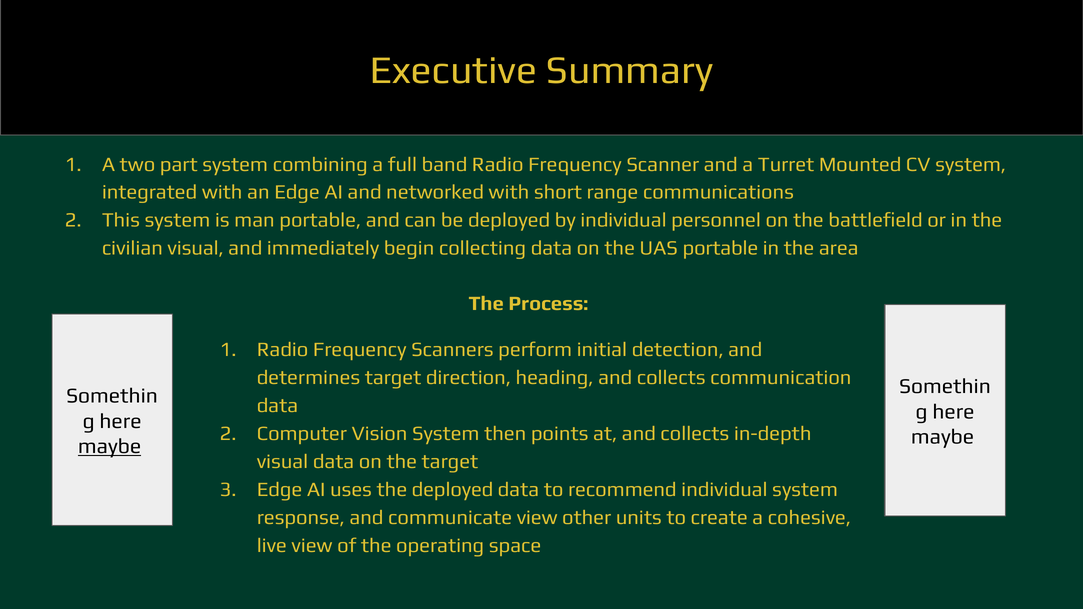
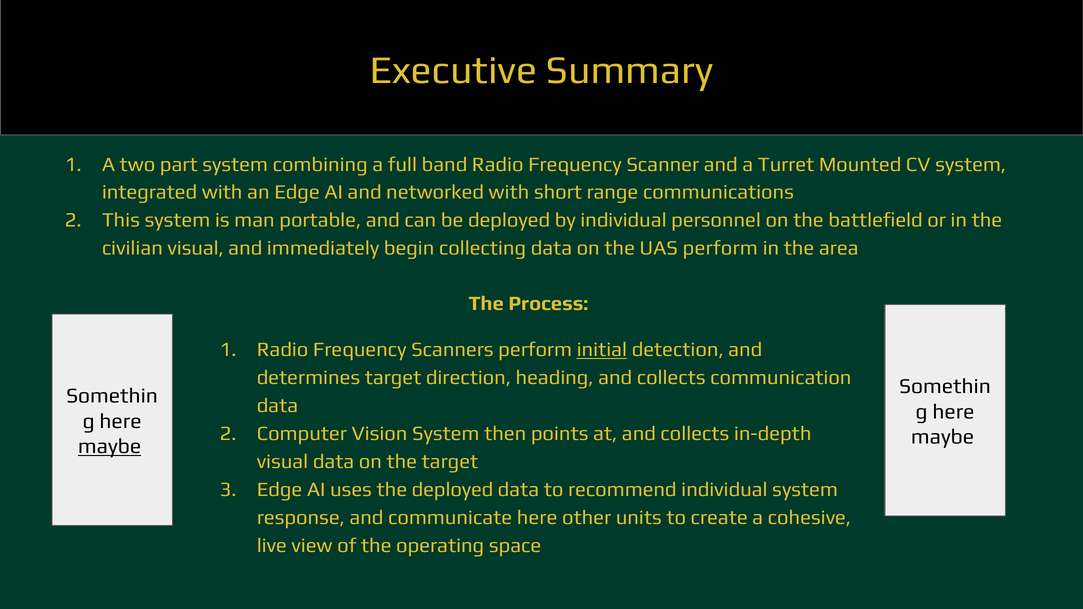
UAS portable: portable -> perform (720, 248)
initial underline: none -> present (602, 350)
communicate view: view -> here (537, 518)
